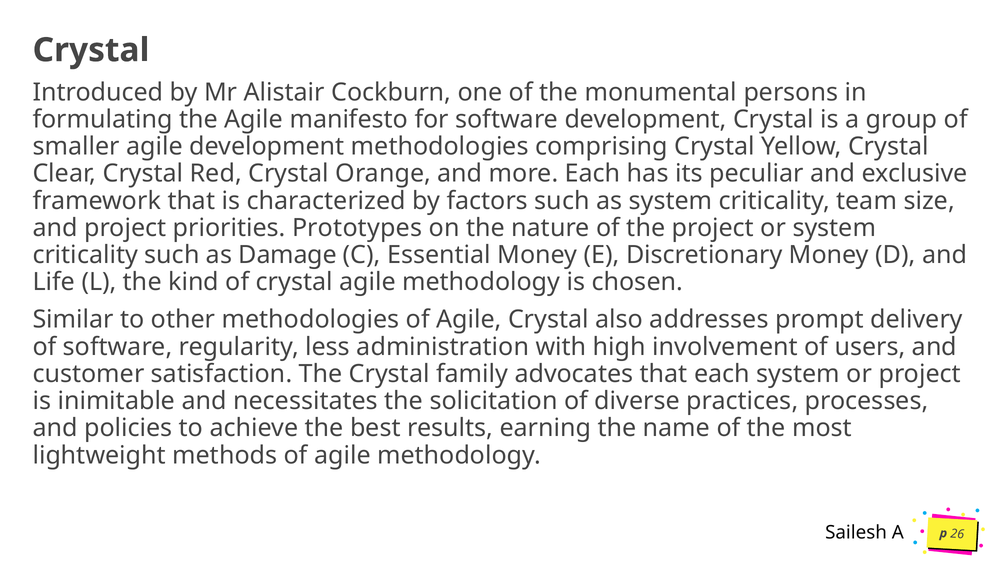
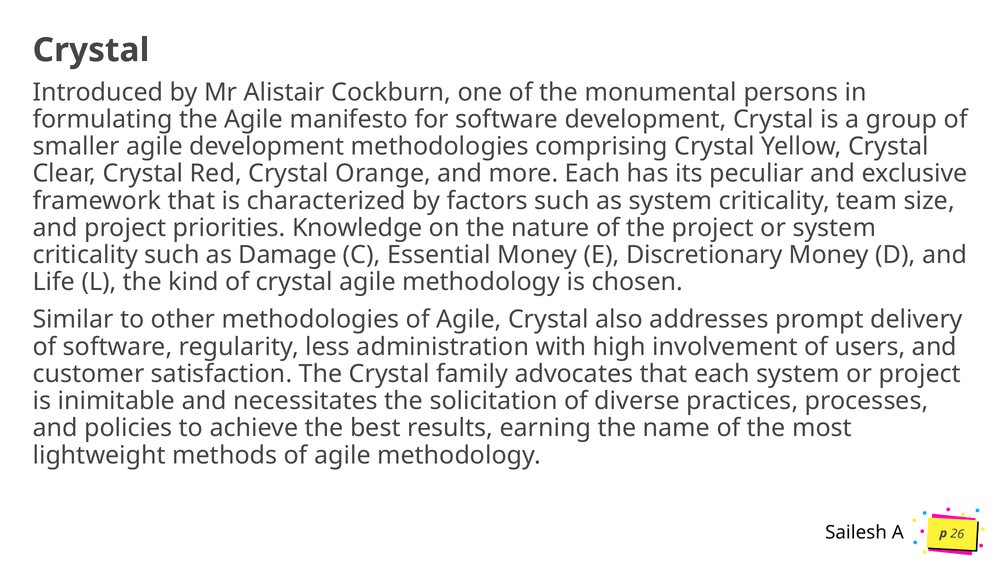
Prototypes: Prototypes -> Knowledge (357, 228)
